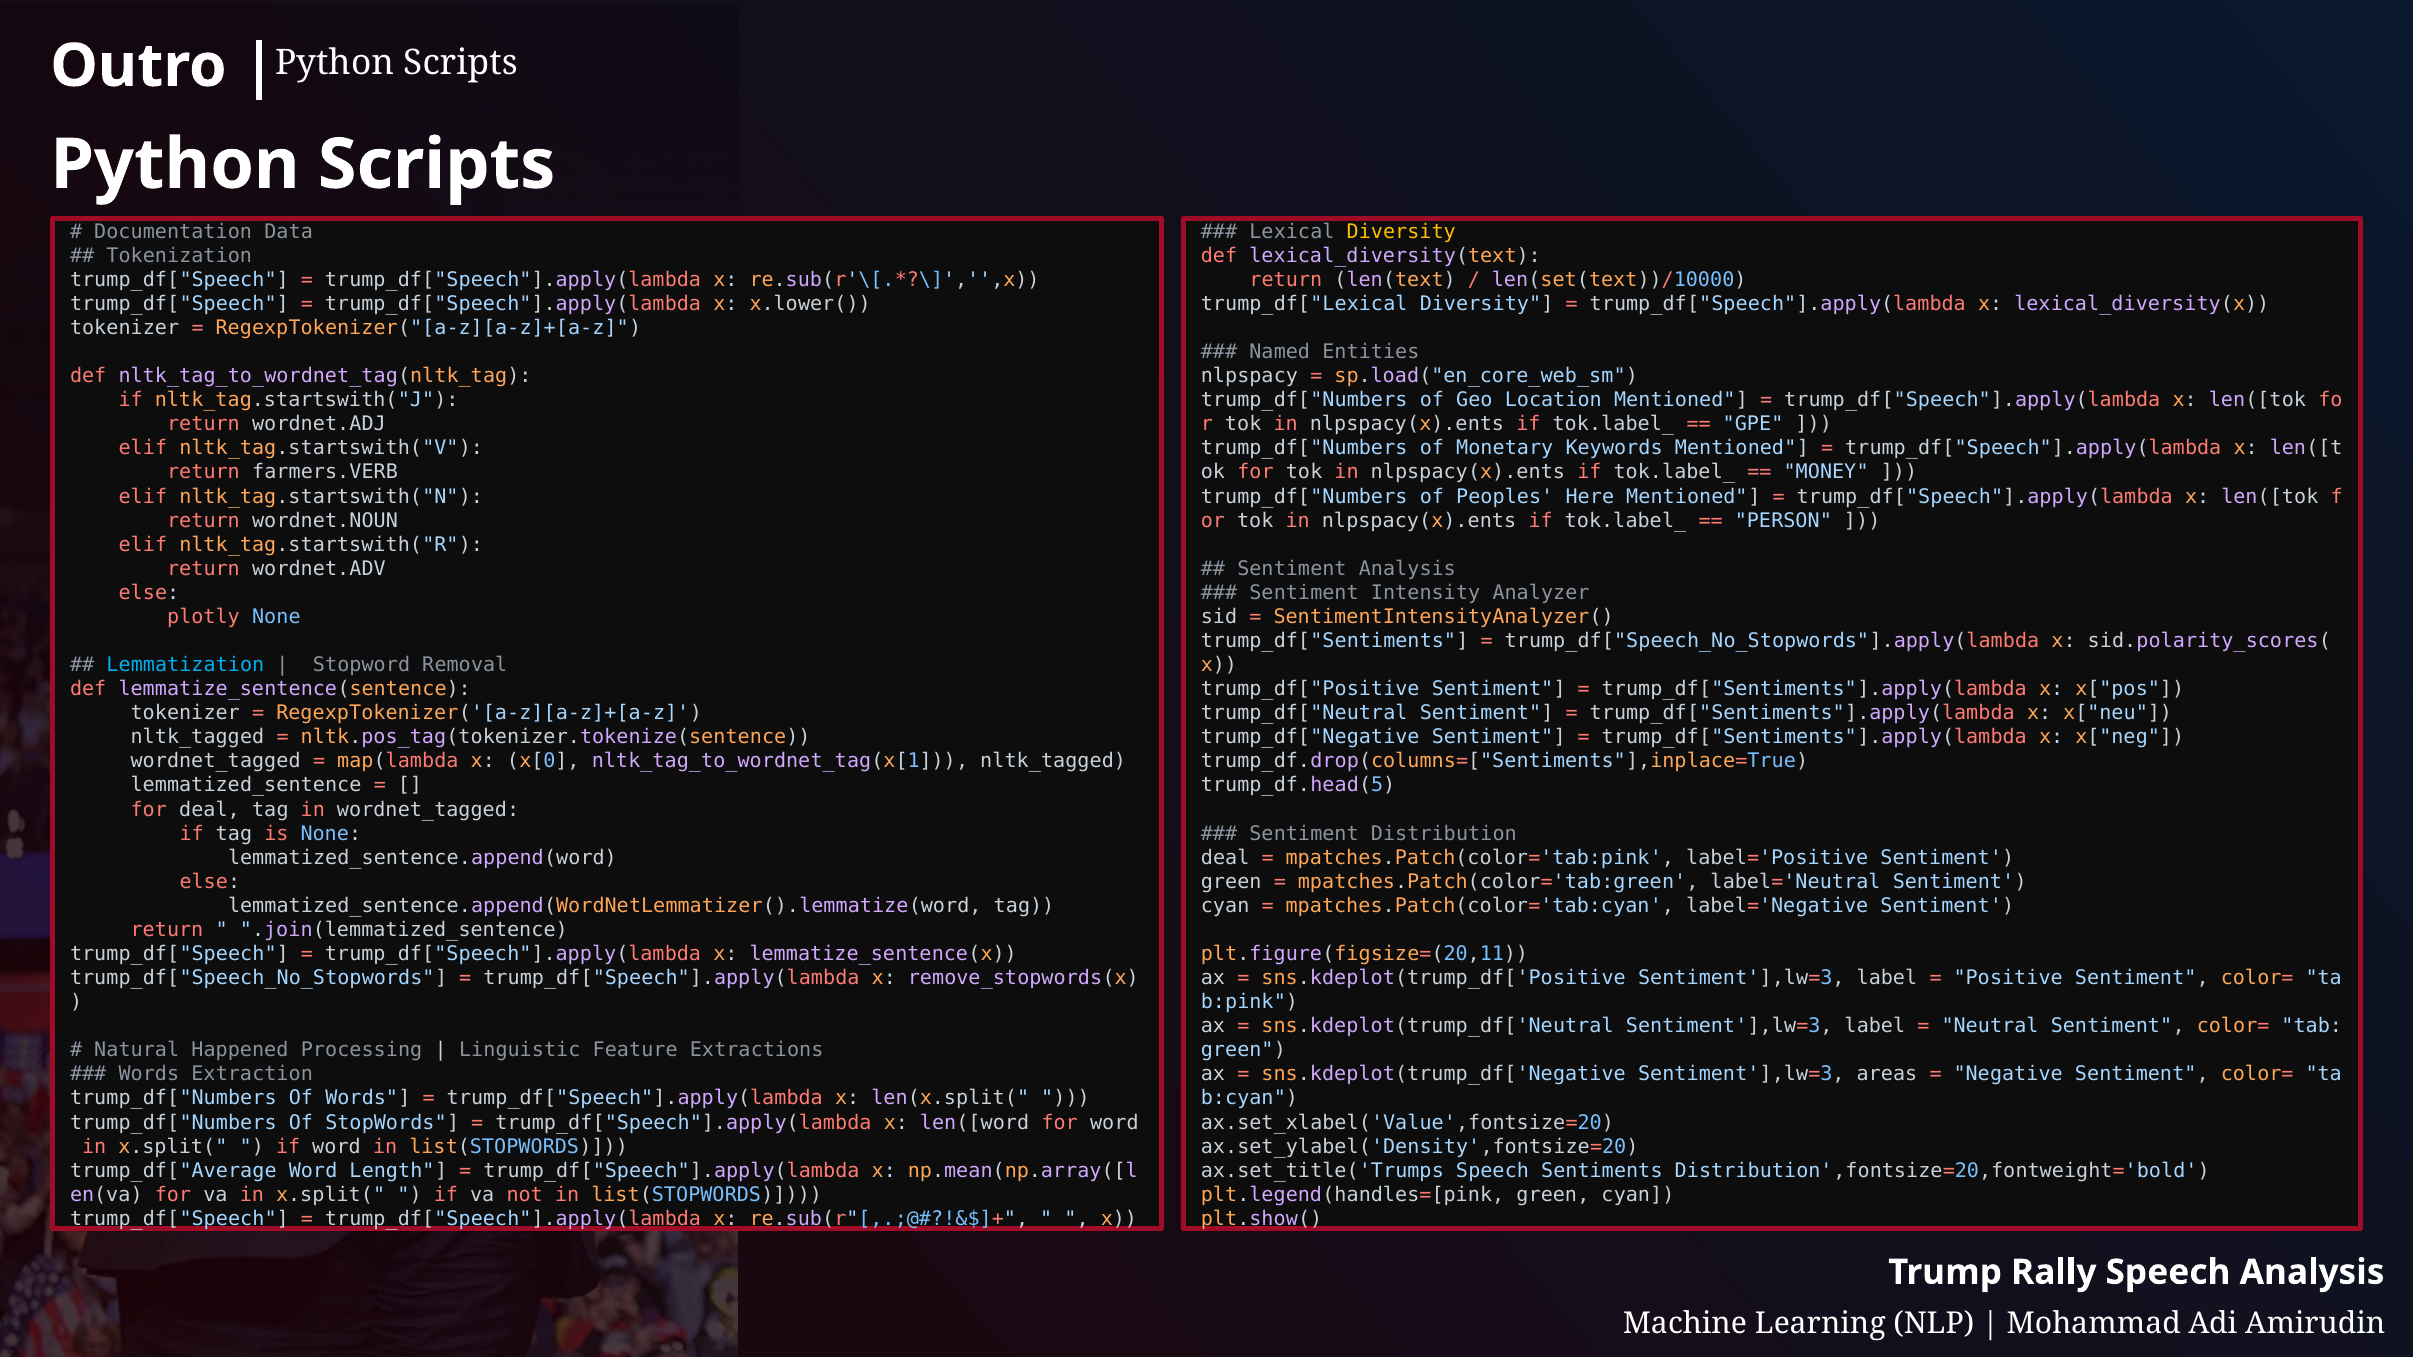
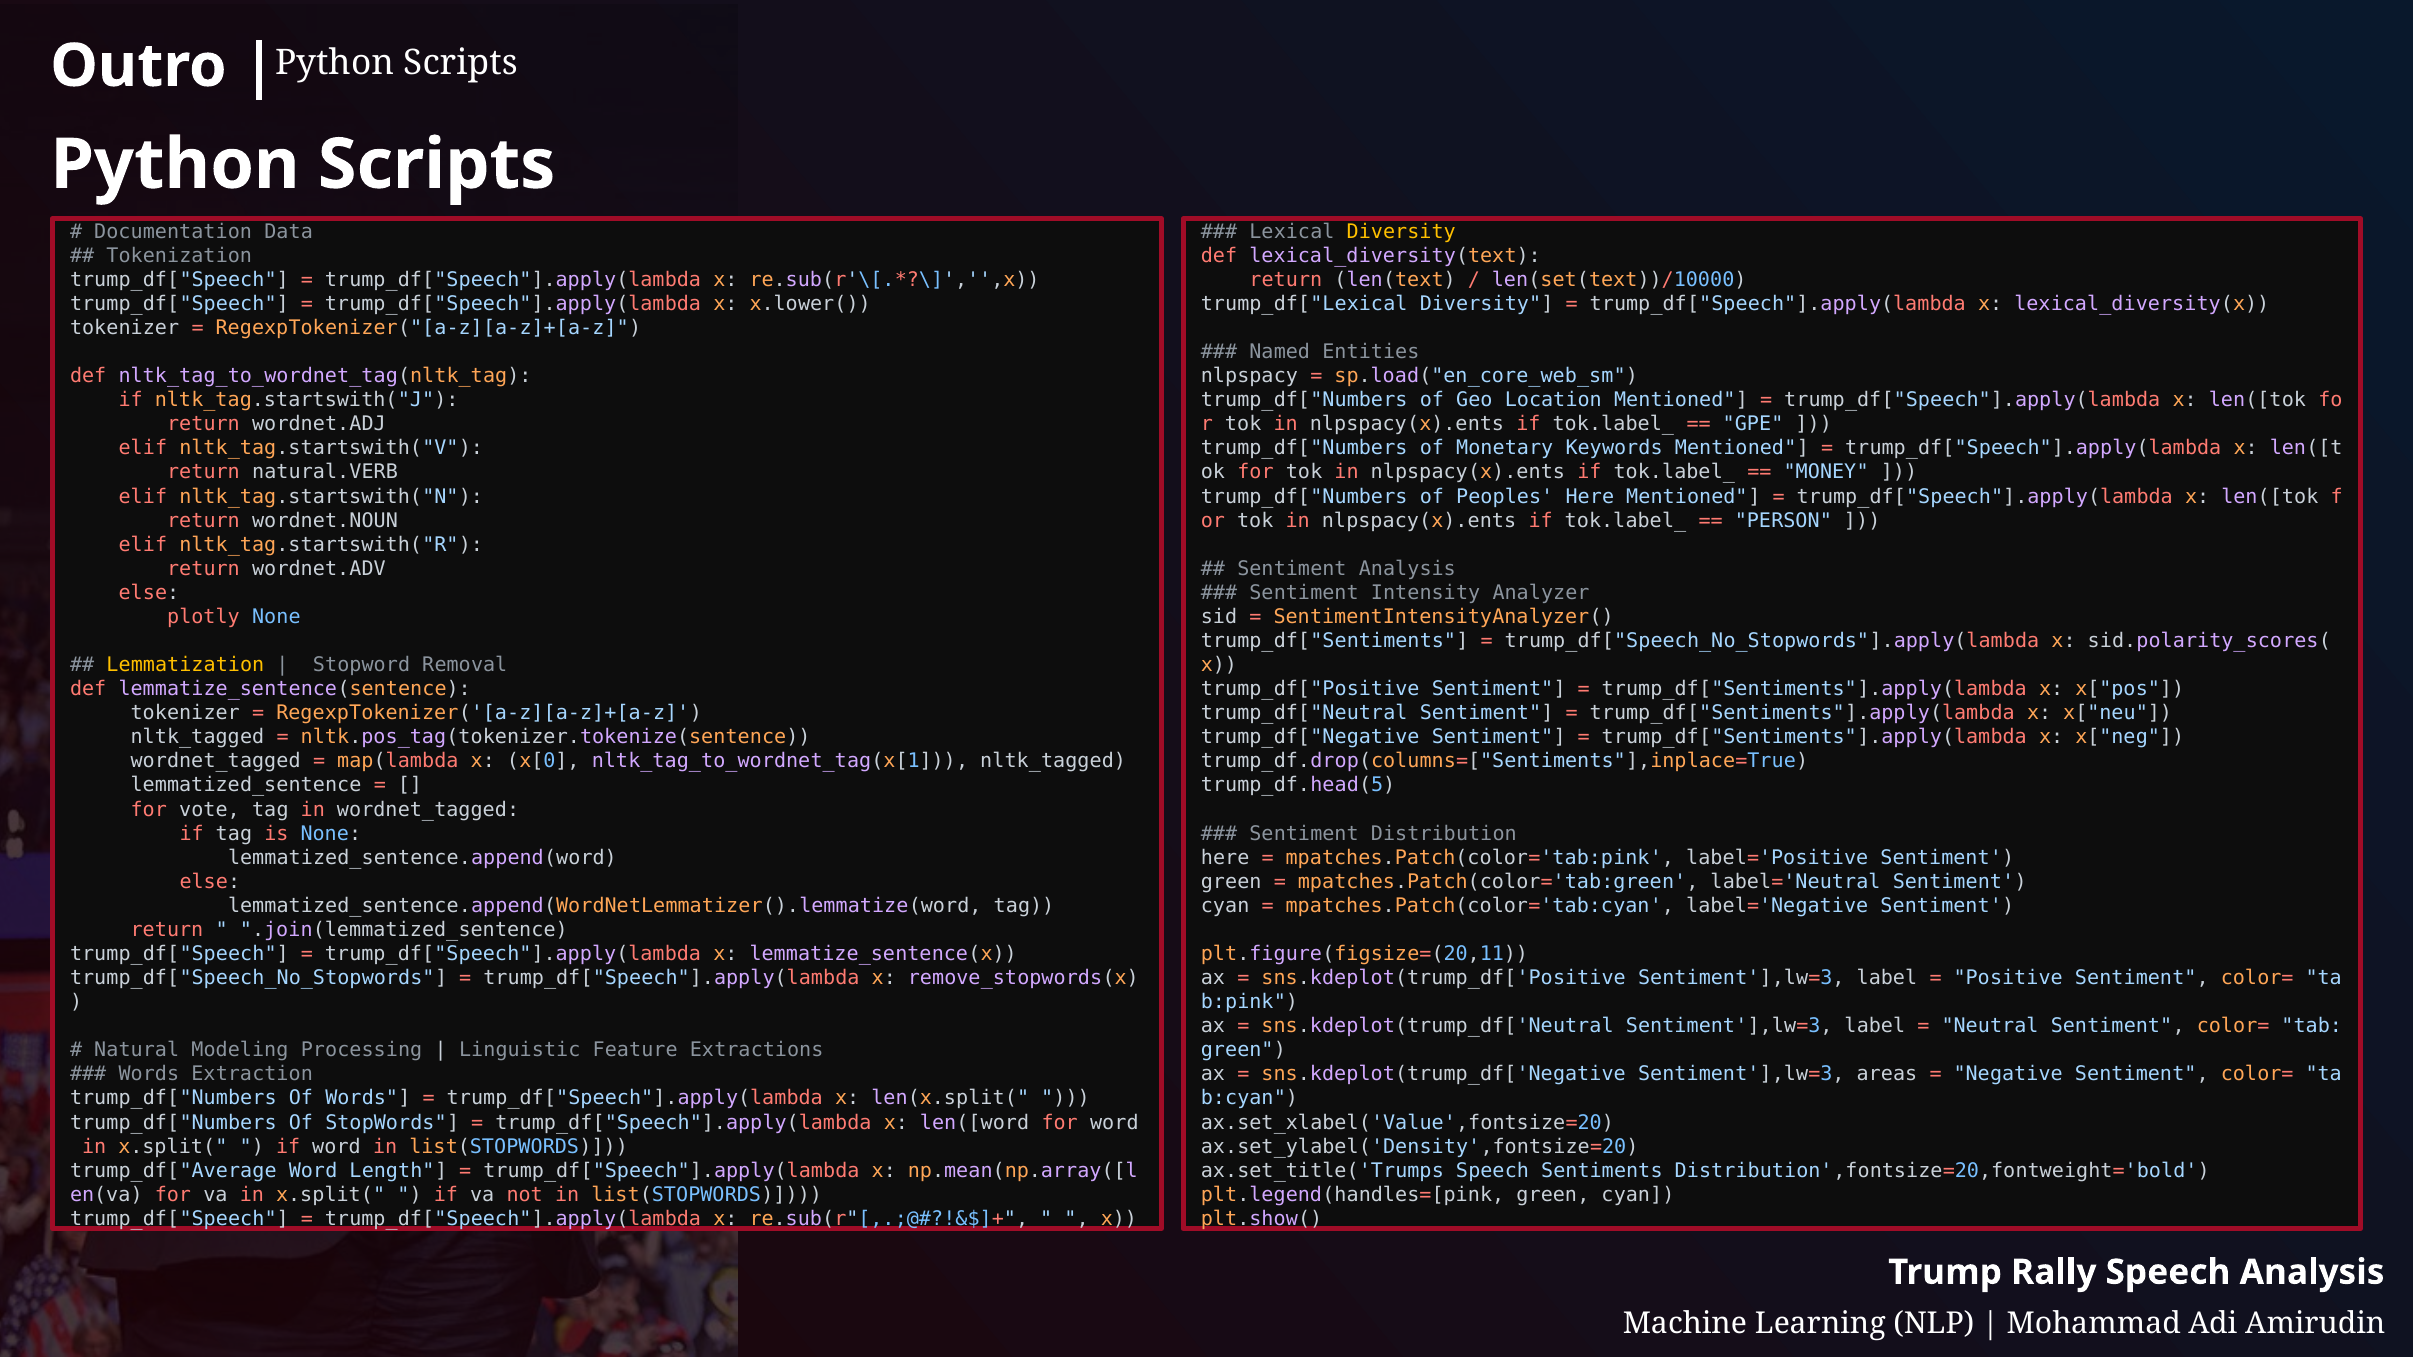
farmers.VERB: farmers.VERB -> natural.VERB (325, 472)
Lemmatization colour: light blue -> yellow (185, 665)
for deal: deal -> vote (209, 810)
deal: deal -> here (1225, 858)
Happened: Happened -> Modeling (240, 1050)
